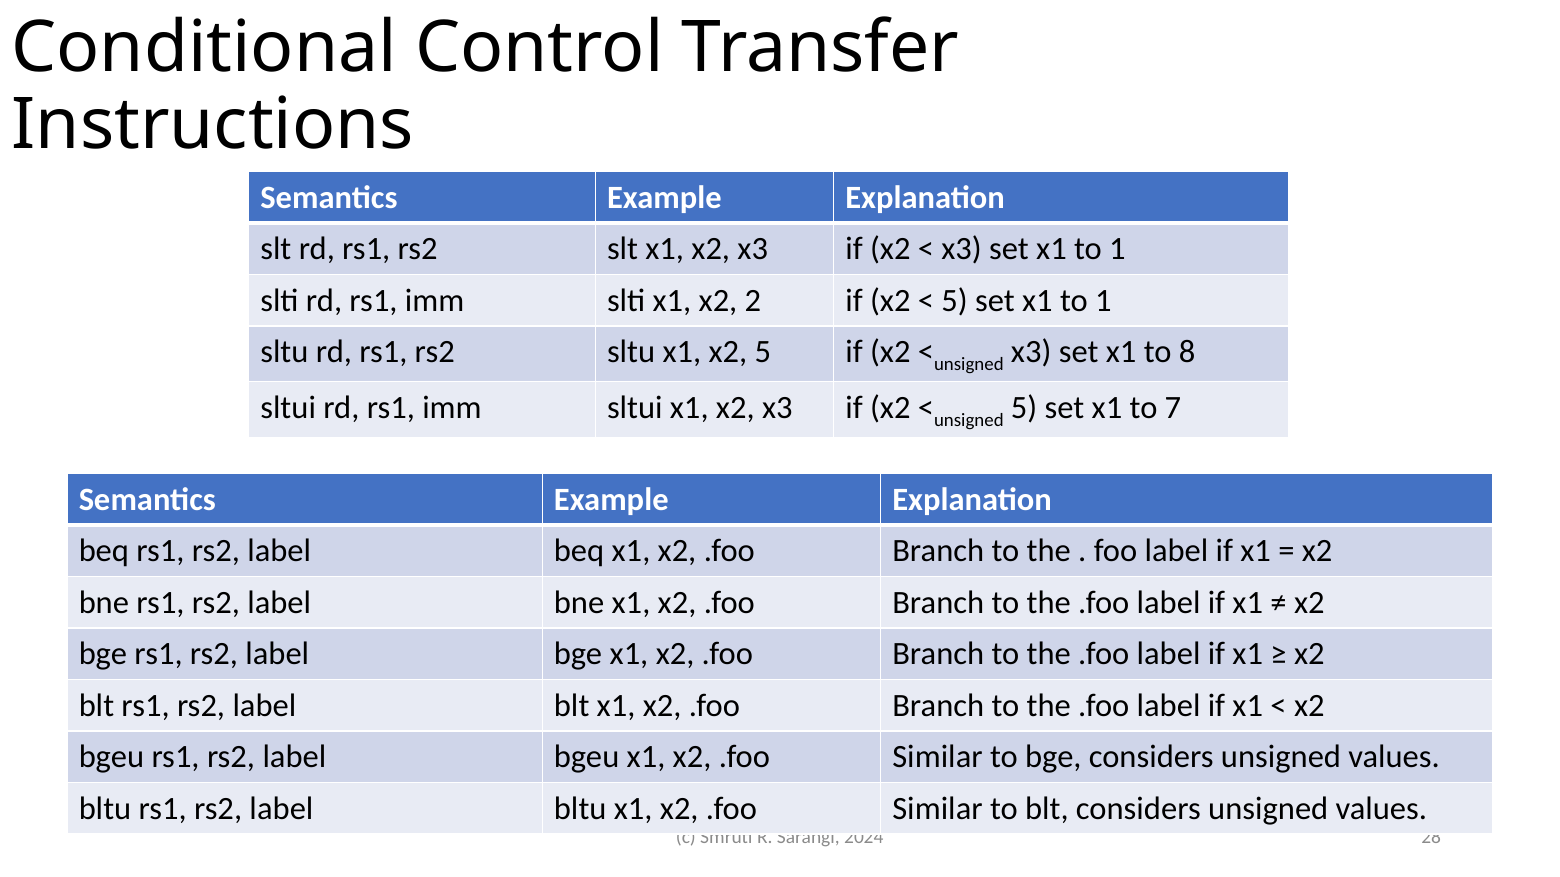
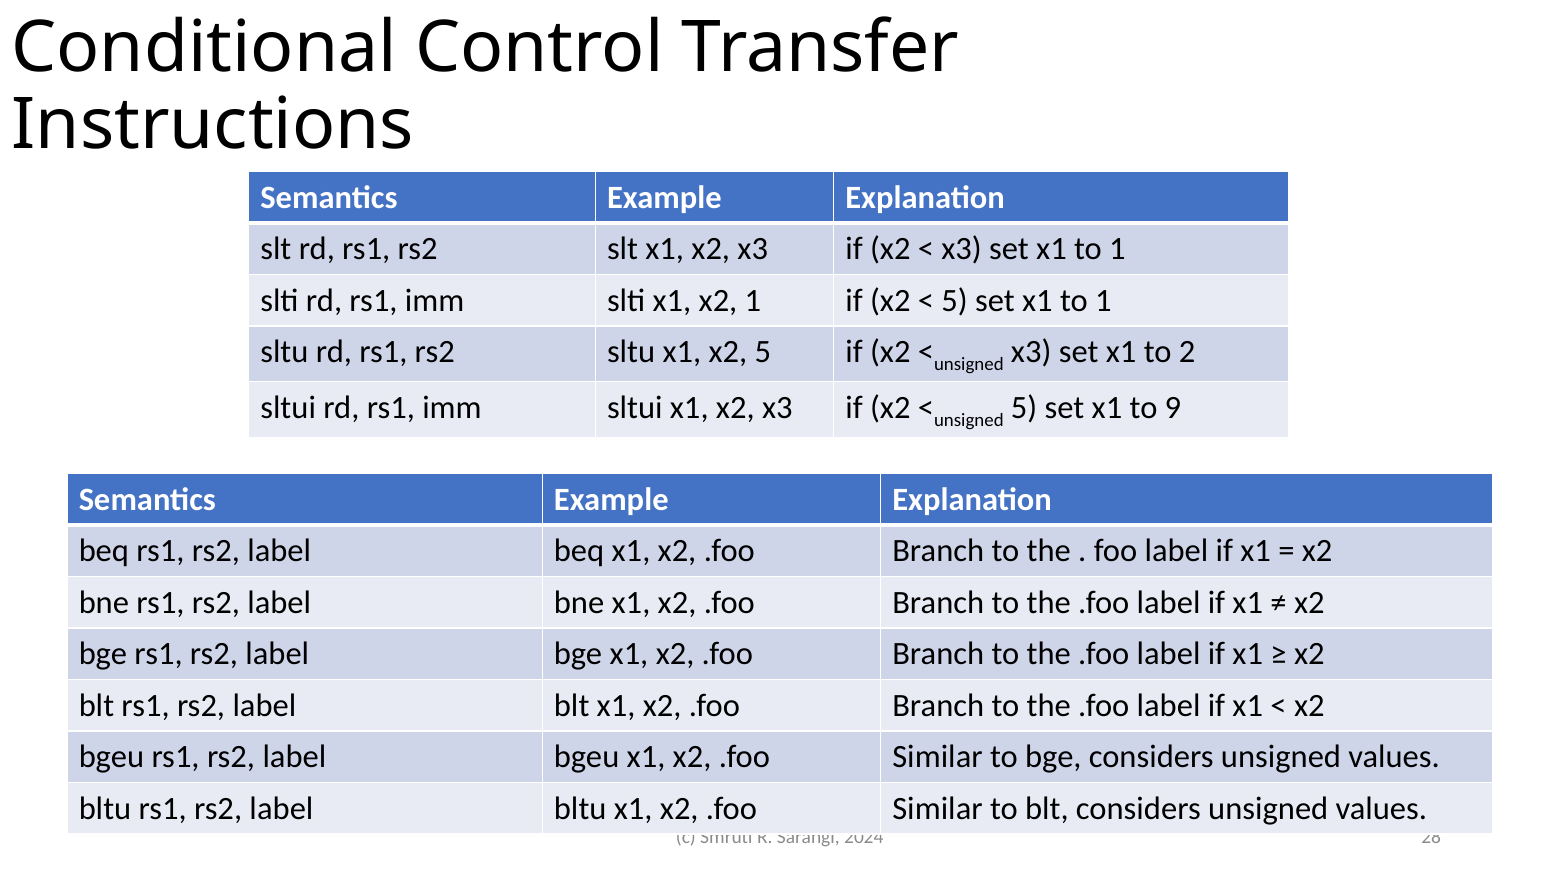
x2 2: 2 -> 1 (753, 301)
8: 8 -> 2 (1187, 352)
7: 7 -> 9 (1173, 408)
